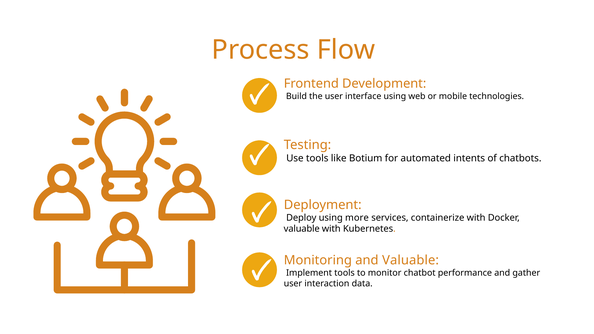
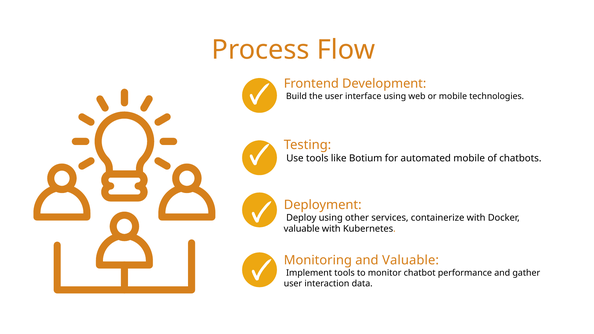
automated intents: intents -> mobile (469, 158)
more: more -> other (357, 218)
